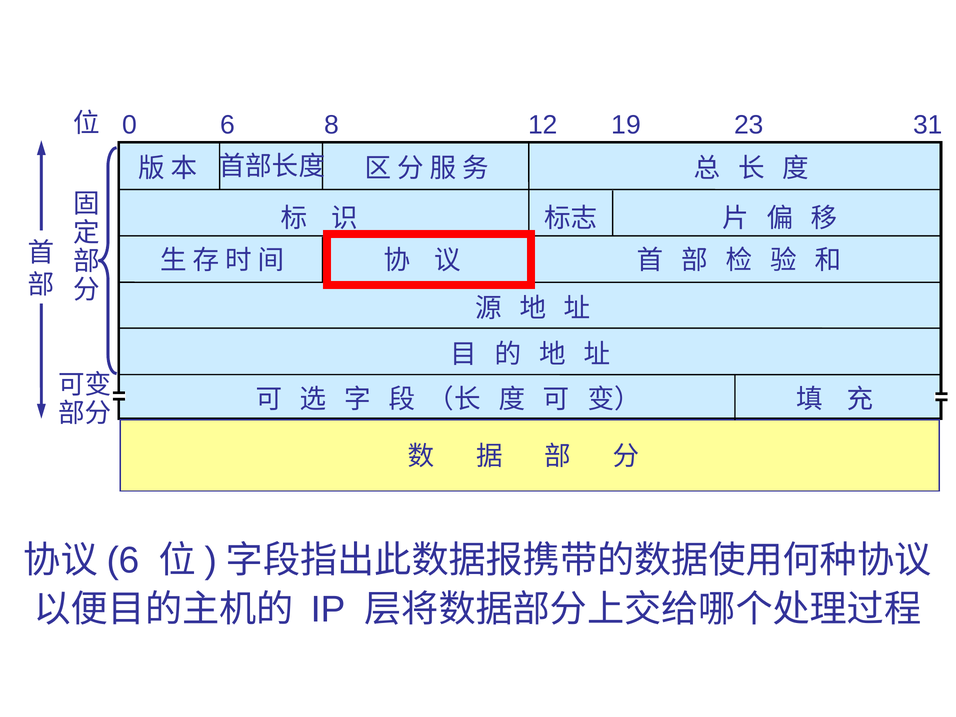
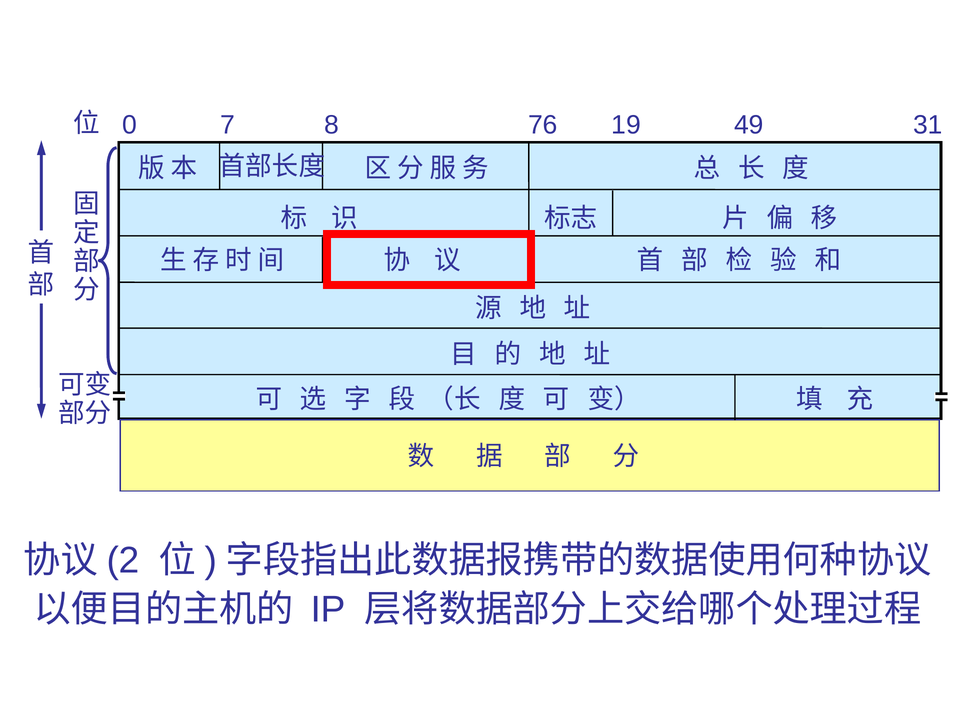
0 6: 6 -> 7 (227, 125)
12: 12 -> 76 (543, 125)
23: 23 -> 49 (749, 125)
6: 6 -> 2 (123, 561)
